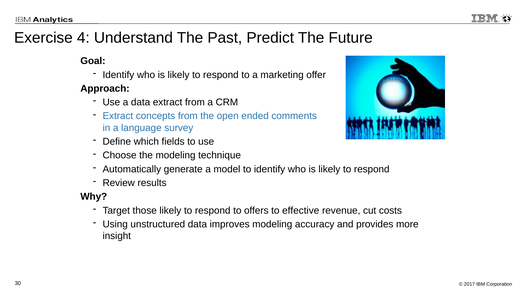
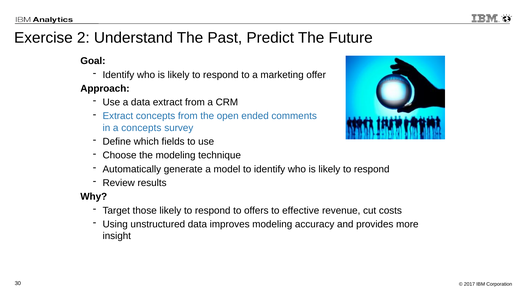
4: 4 -> 2 (83, 38)
a language: language -> concepts (141, 128)
